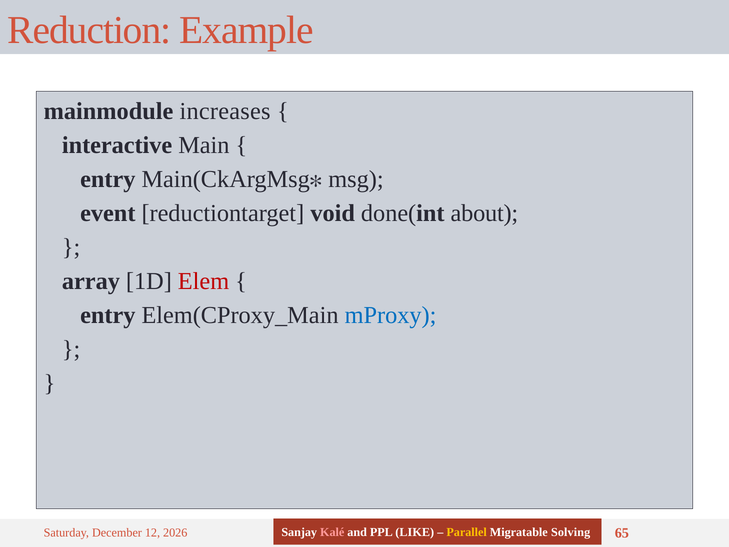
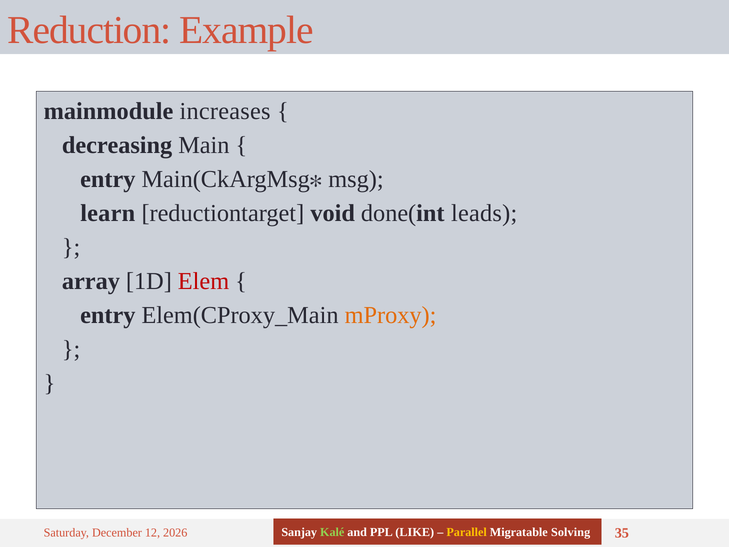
interactive: interactive -> decreasing (117, 145)
event: event -> learn (108, 213)
about: about -> leads (484, 213)
mProxy colour: blue -> orange (391, 315)
Kalé colour: pink -> light green (332, 532)
65: 65 -> 35 (622, 533)
